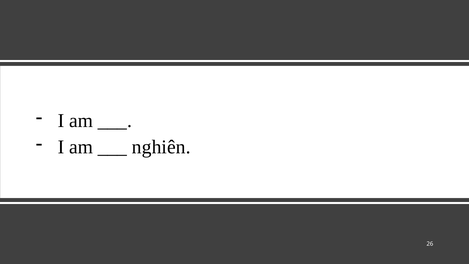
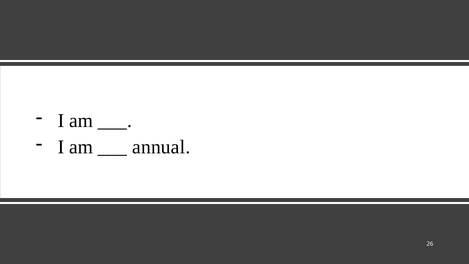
nghiên: nghiên -> annual (161, 147)
